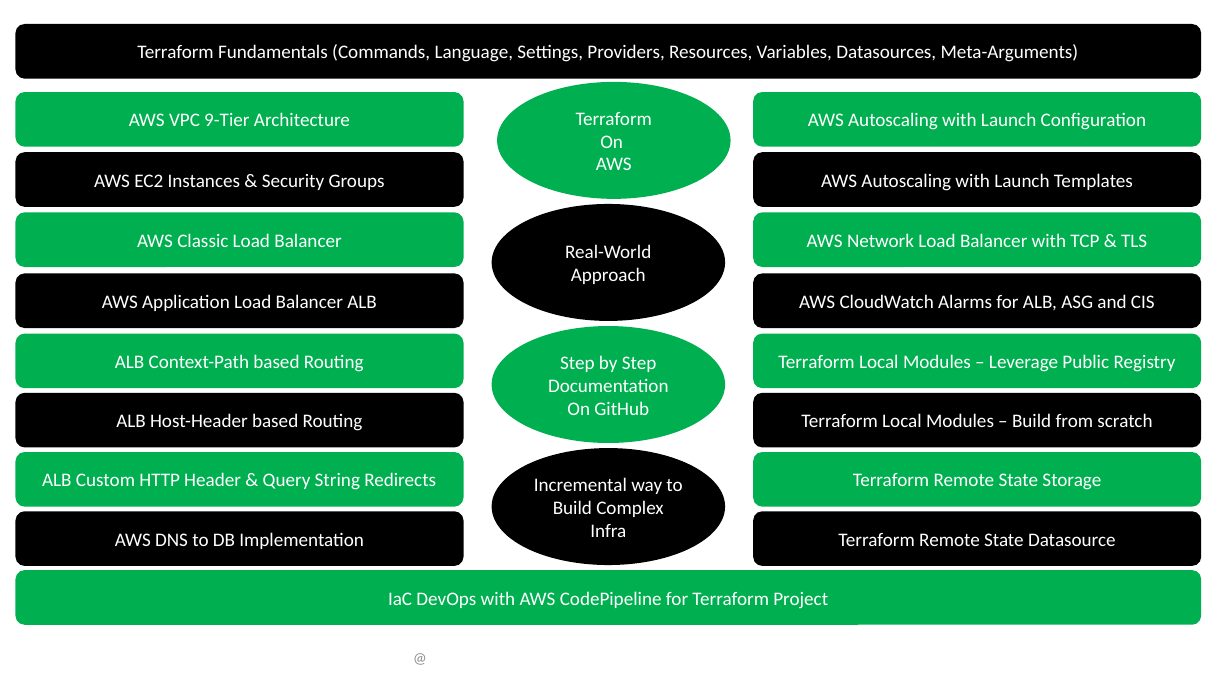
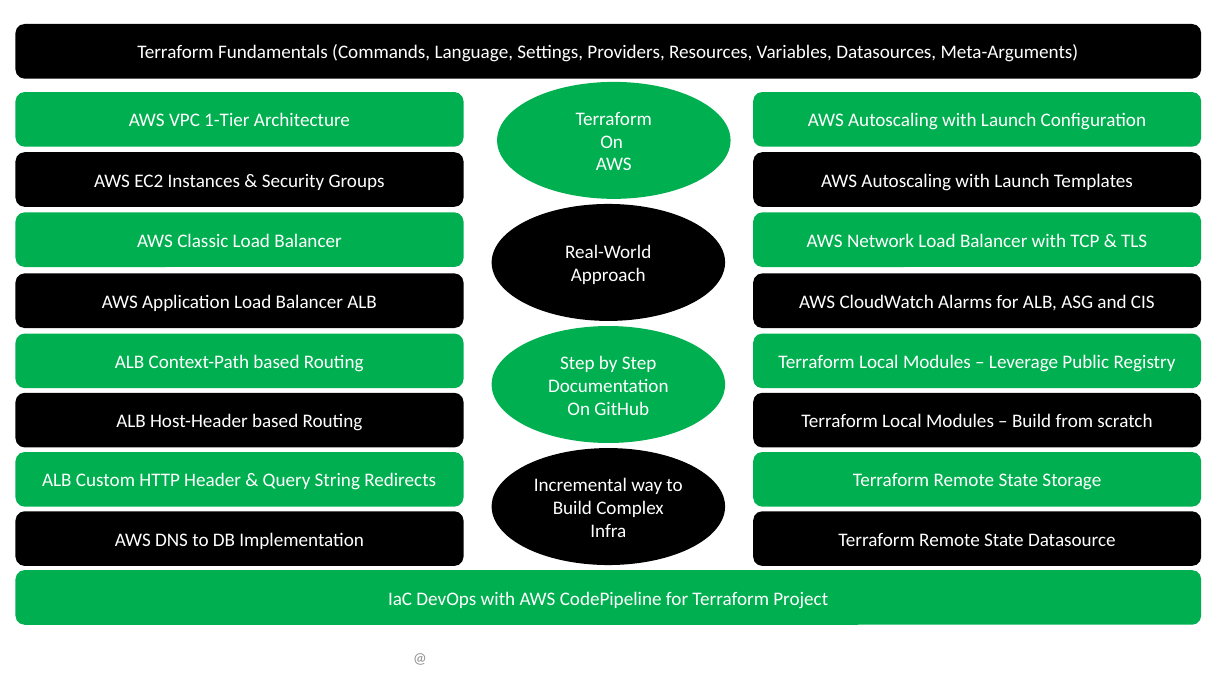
9-Tier: 9-Tier -> 1-Tier (227, 121)
